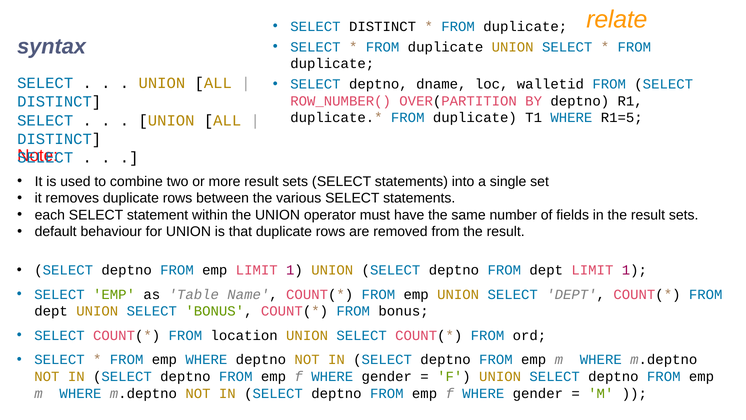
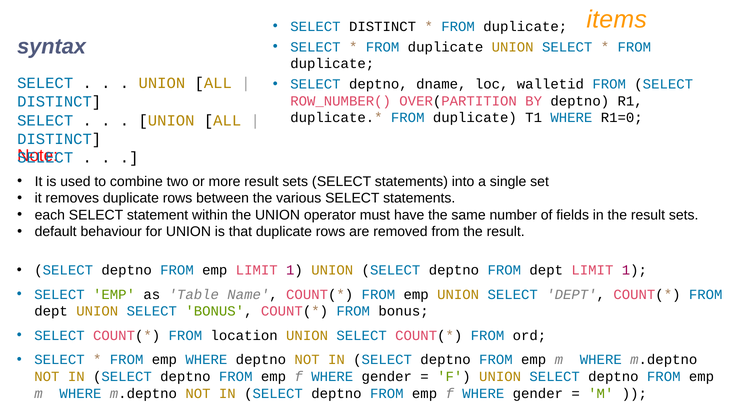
relate: relate -> items (617, 19)
R1=5: R1=5 -> R1=0 (622, 118)
